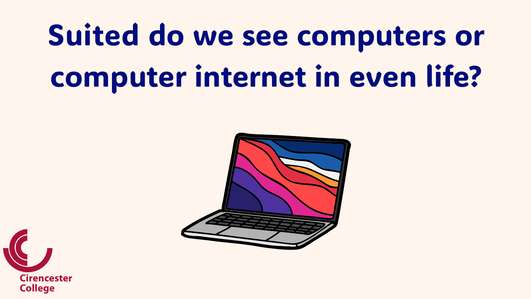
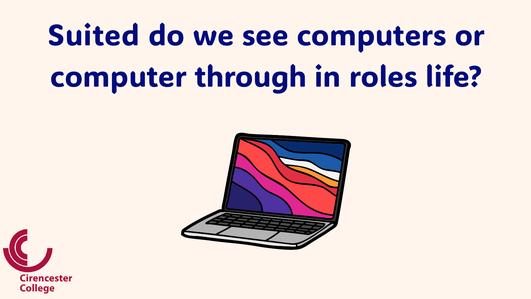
internet: internet -> through (251, 77)
even: even -> roles (383, 77)
